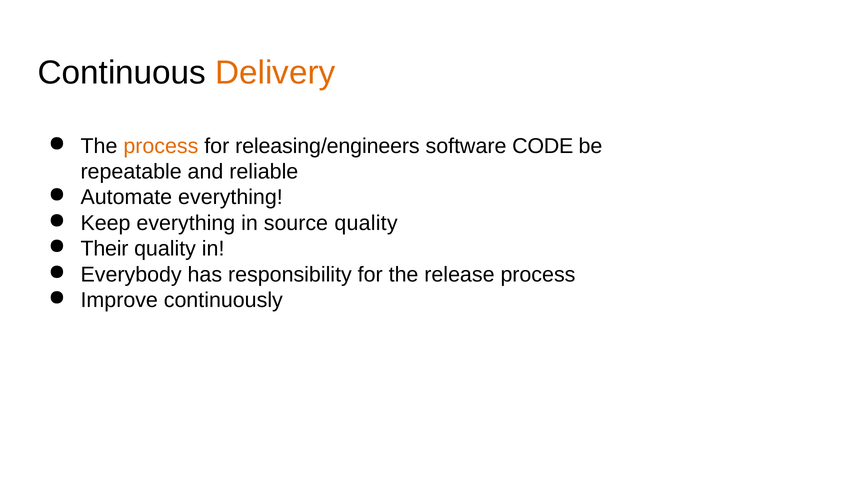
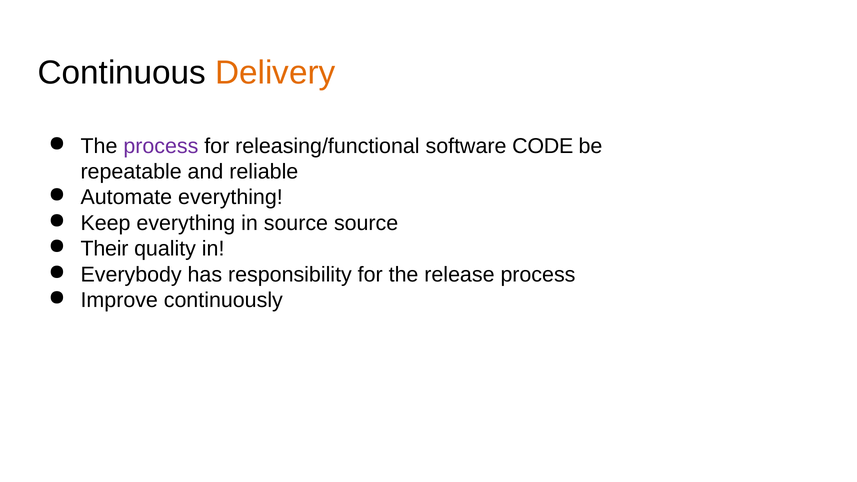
process colour: orange -> purple (161, 146)
releasing/engineers: releasing/engineers -> releasing/functional (327, 146)
source quality: quality -> source (366, 223)
